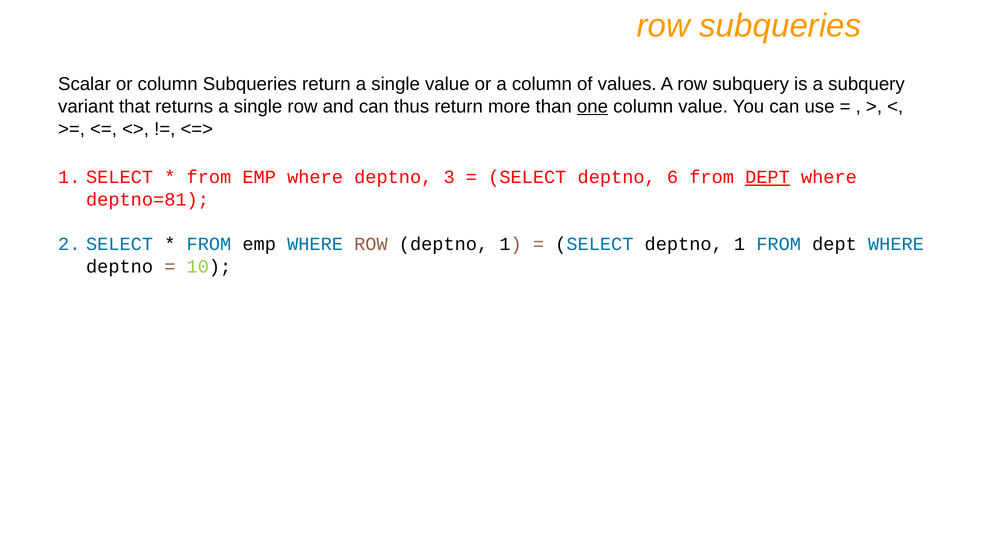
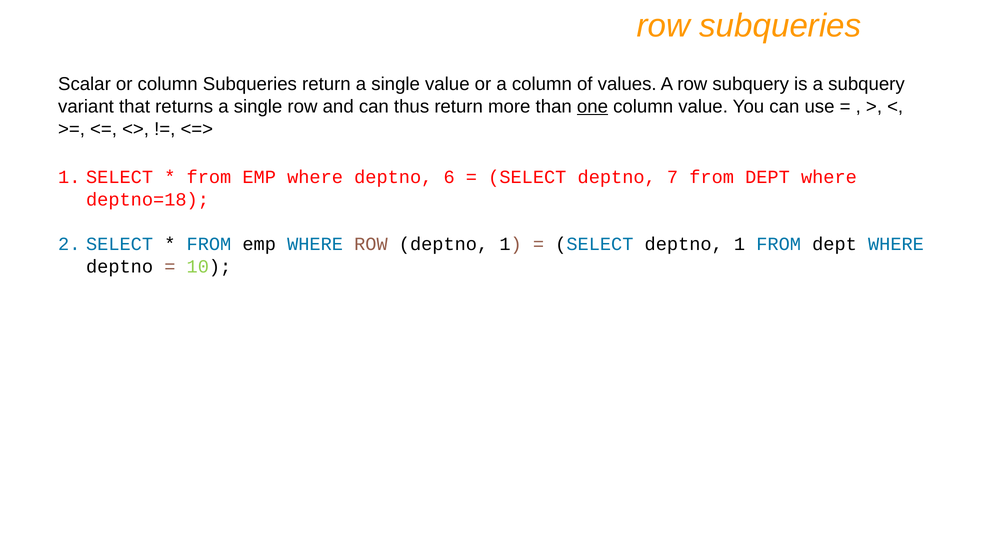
3: 3 -> 6 (449, 177)
6: 6 -> 7 (673, 177)
DEPT underline: present -> none (767, 177)
deptno=81: deptno=81 -> deptno=18 (147, 200)
